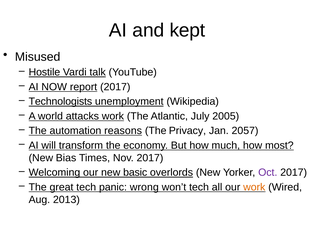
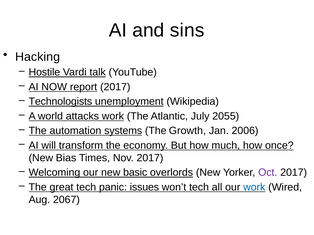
kept: kept -> sins (187, 30)
Misused: Misused -> Hacking (38, 57)
2005: 2005 -> 2055 (226, 116)
reasons: reasons -> systems (123, 131)
Privacy: Privacy -> Growth (187, 131)
2057: 2057 -> 2006 (245, 131)
most: most -> once (279, 146)
wrong: wrong -> issues (144, 188)
work colour: orange -> blue (254, 188)
2013: 2013 -> 2067 (66, 200)
